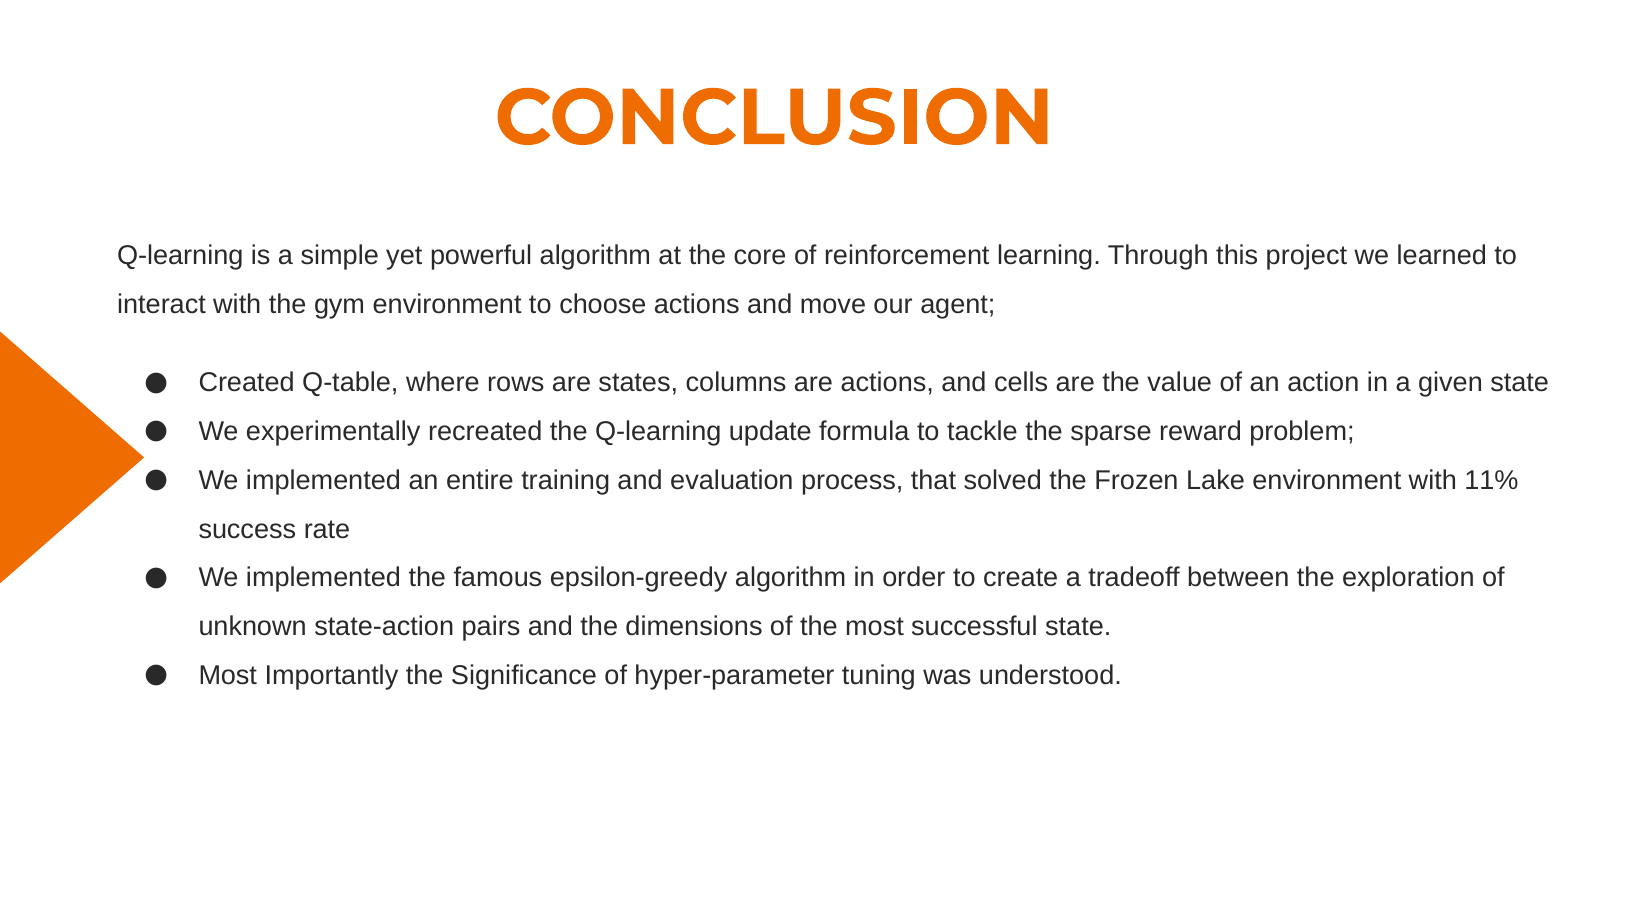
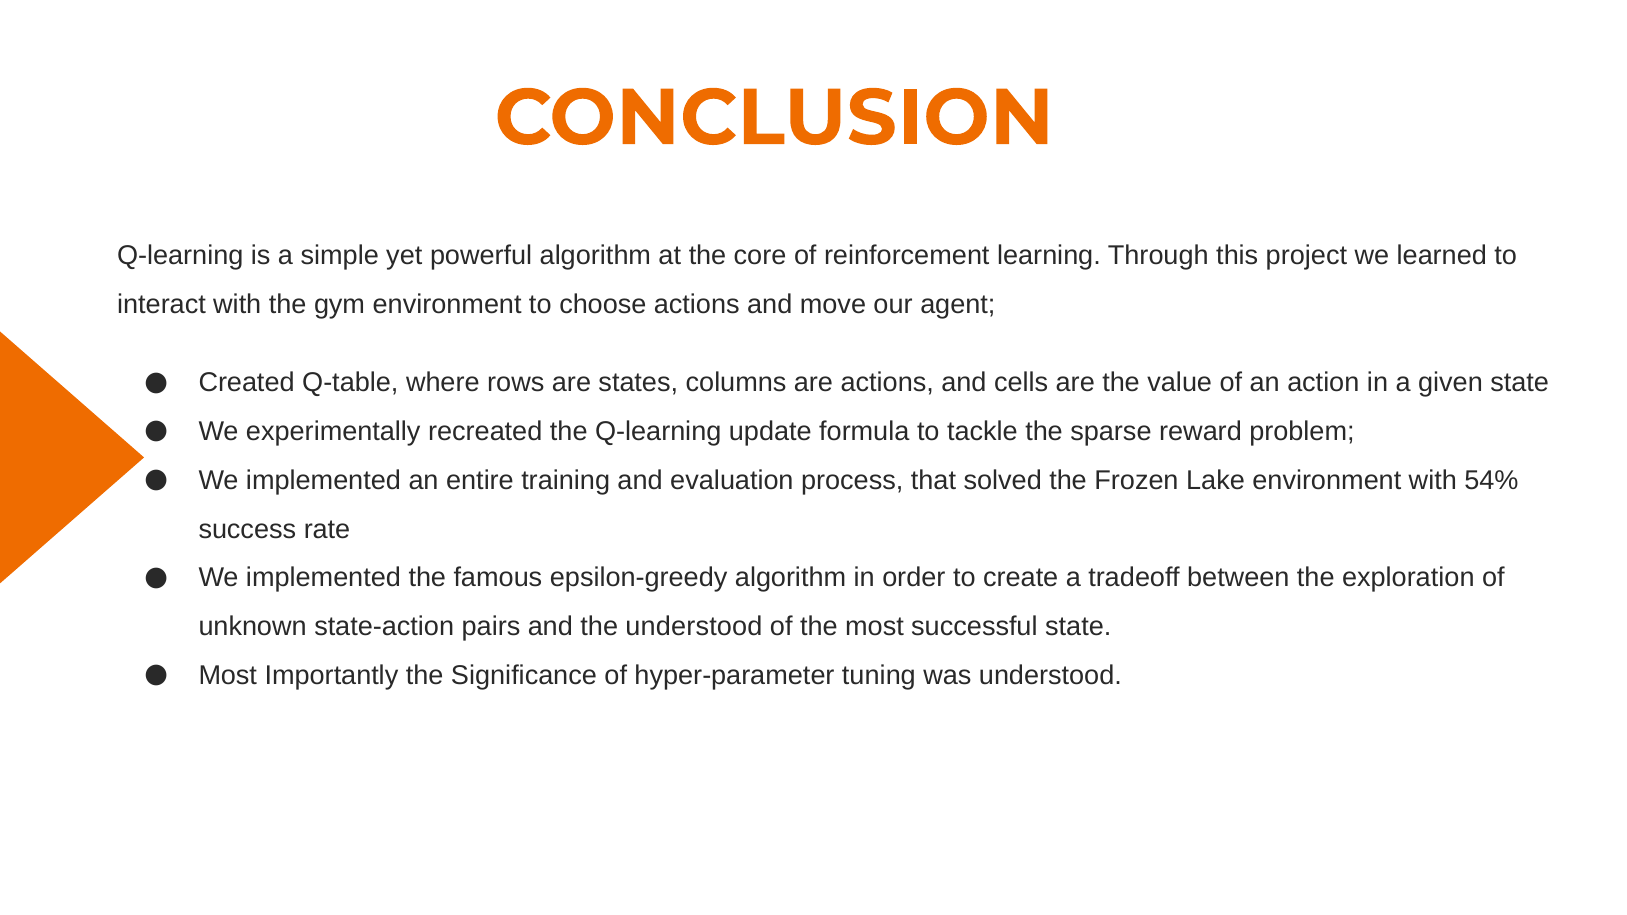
11%: 11% -> 54% (1492, 481)
the dimensions: dimensions -> understood (694, 627)
